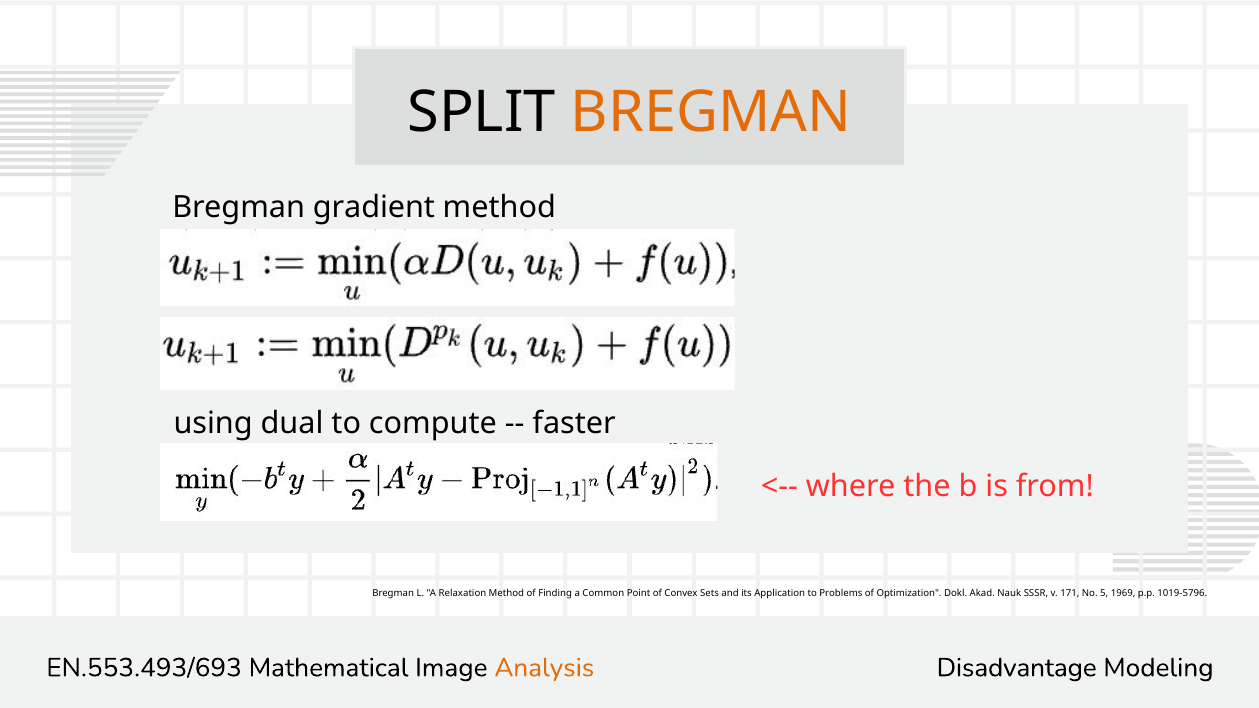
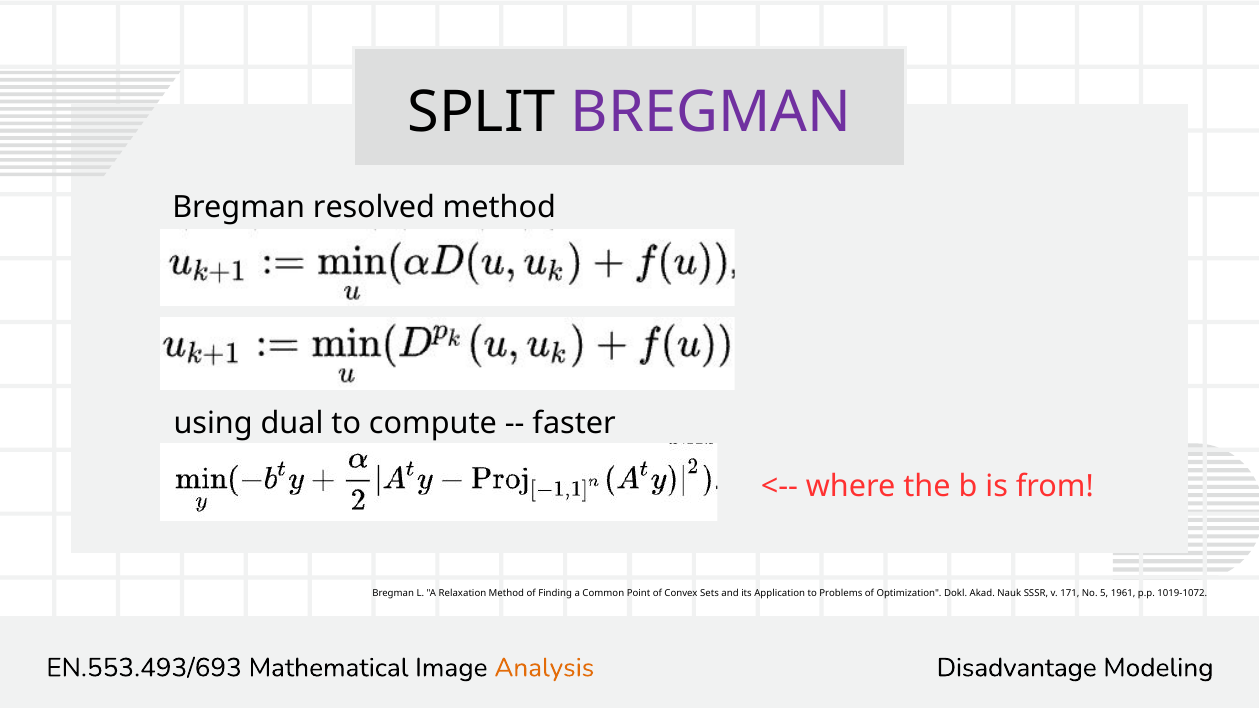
BREGMAN colour: orange -> purple (711, 113)
gradient: gradient -> resolved (374, 207)
1969: 1969 -> 1961 (1123, 593)
1019-5796: 1019-5796 -> 1019-1072 (1182, 593)
